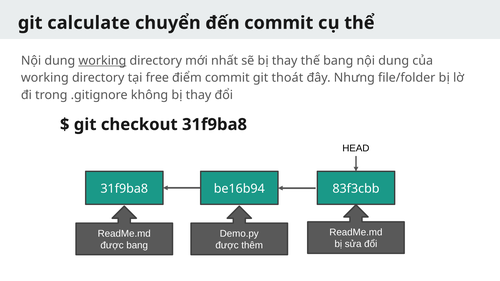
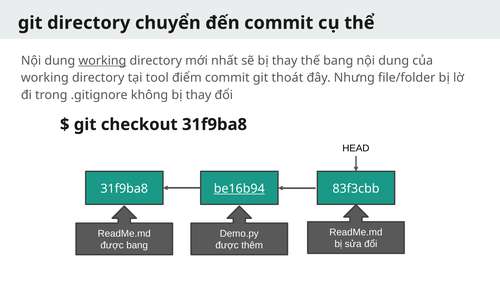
git calculate: calculate -> directory (89, 23)
free: free -> tool (157, 78)
be16b94 underline: none -> present (239, 189)
